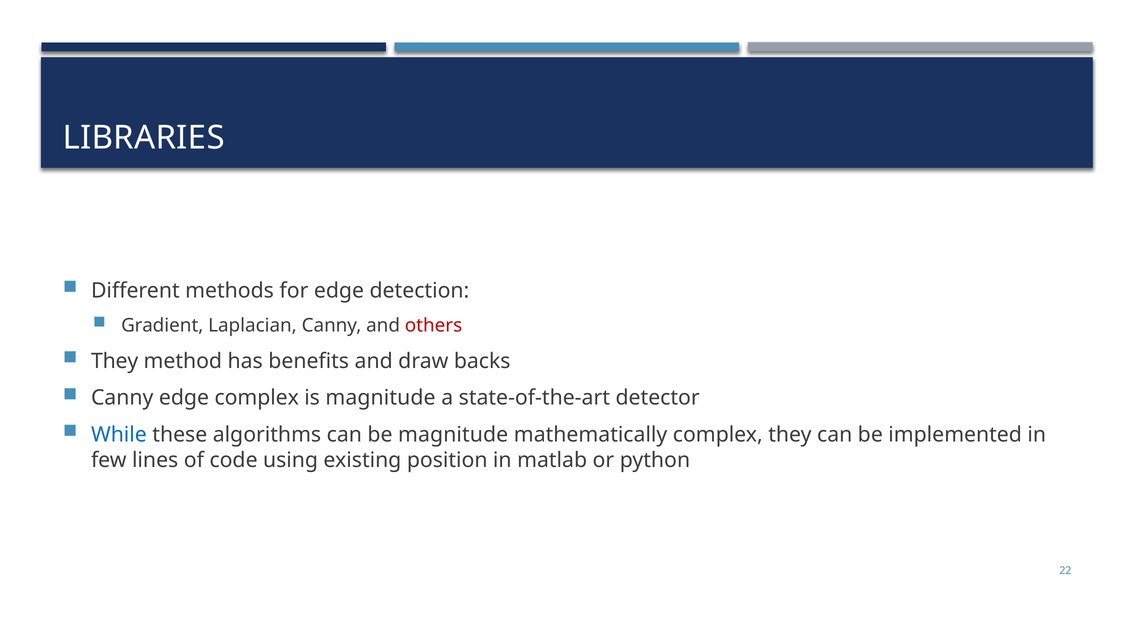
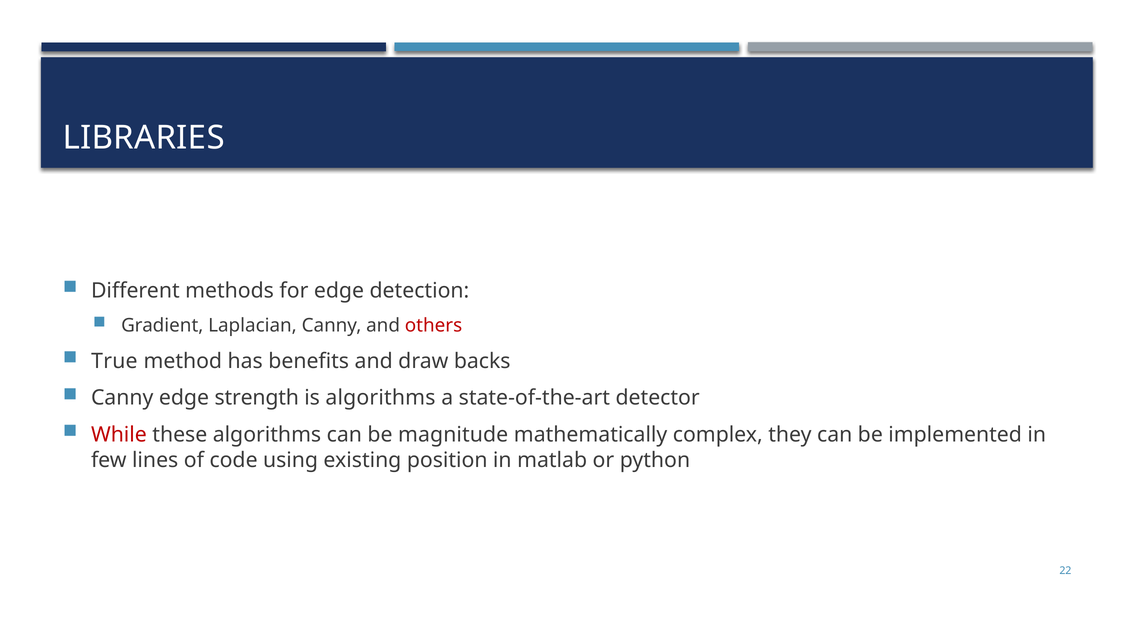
They: They -> True (114, 361)
edge complex: complex -> strength (257, 398)
is magnitude: magnitude -> algorithms (380, 398)
While colour: blue -> red (119, 435)
